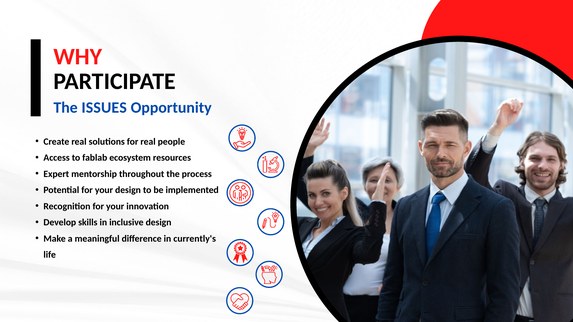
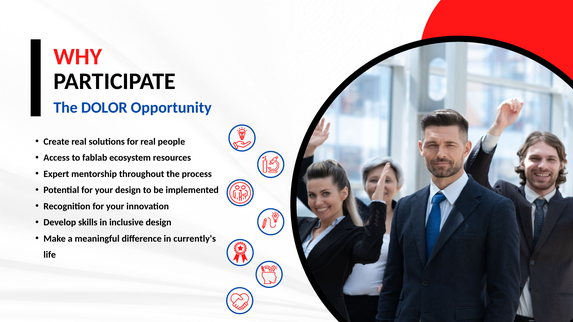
ISSUES: ISSUES -> DOLOR (104, 108)
